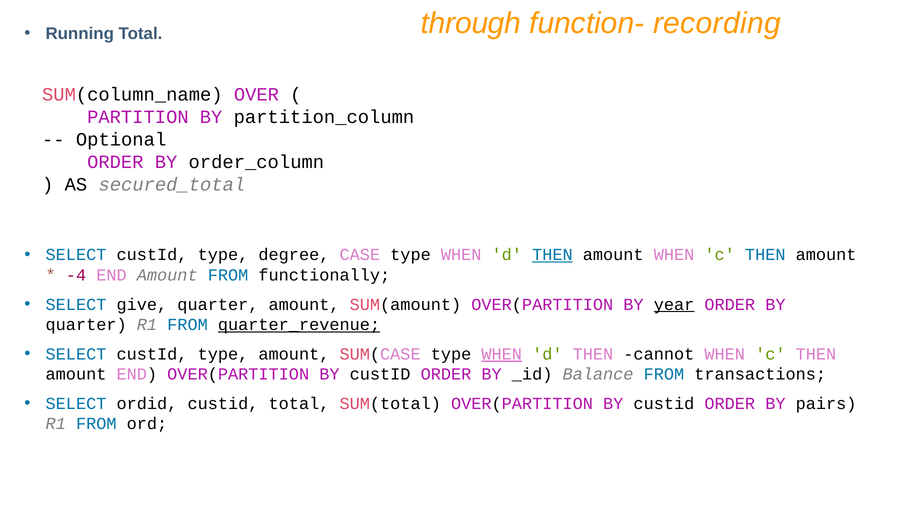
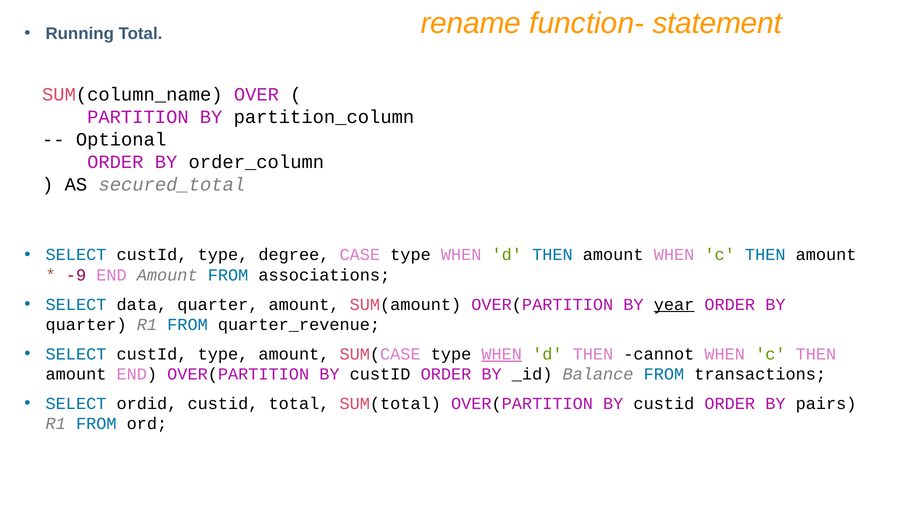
through: through -> rename (471, 23)
recording: recording -> statement (717, 23)
THEN underline: present -> none (552, 255)
-4: -4 -> -9 (76, 275)
functionally: functionally -> associations (324, 275)
give: give -> data (142, 304)
quarter_revenue underline: present -> none (299, 325)
